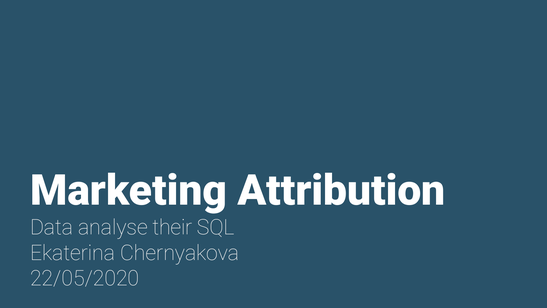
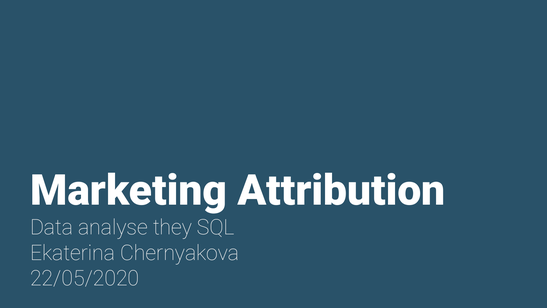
their: their -> they (172, 227)
